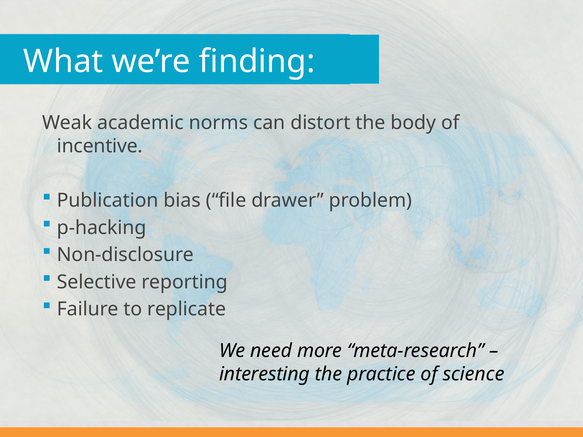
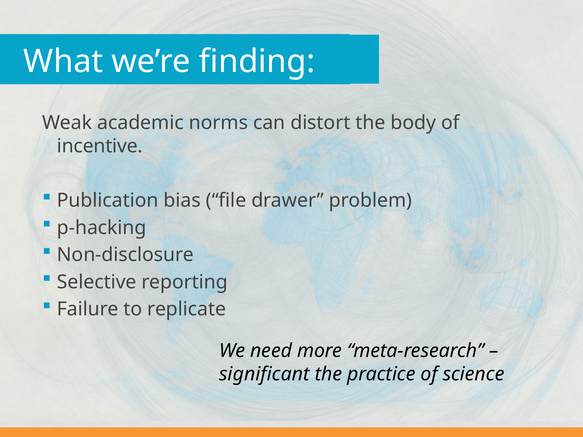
interesting: interesting -> significant (264, 374)
